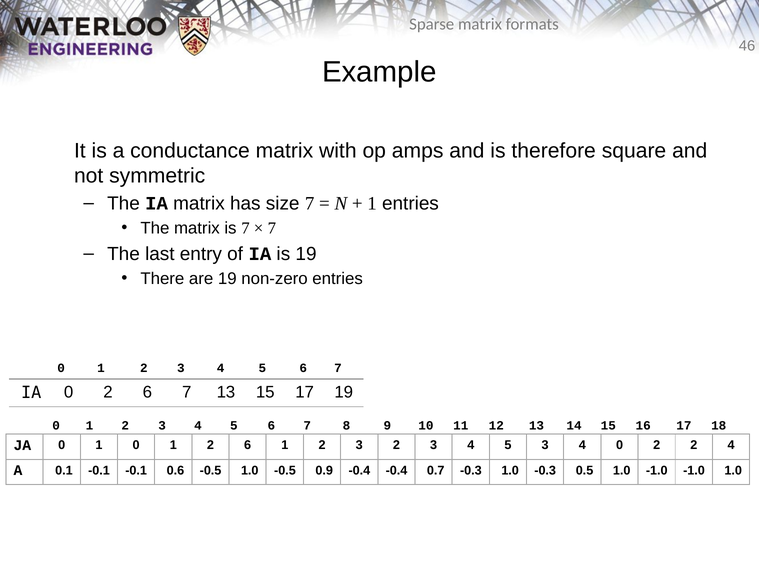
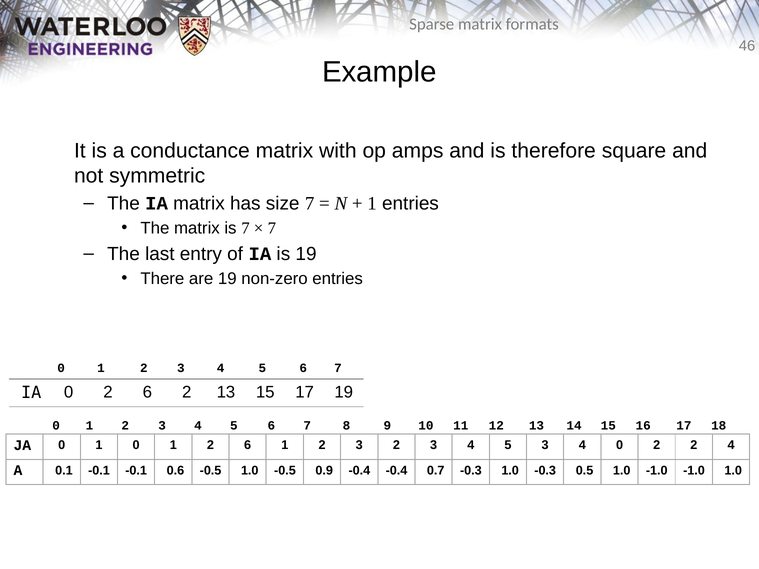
2 6 7: 7 -> 2 (187, 392)
